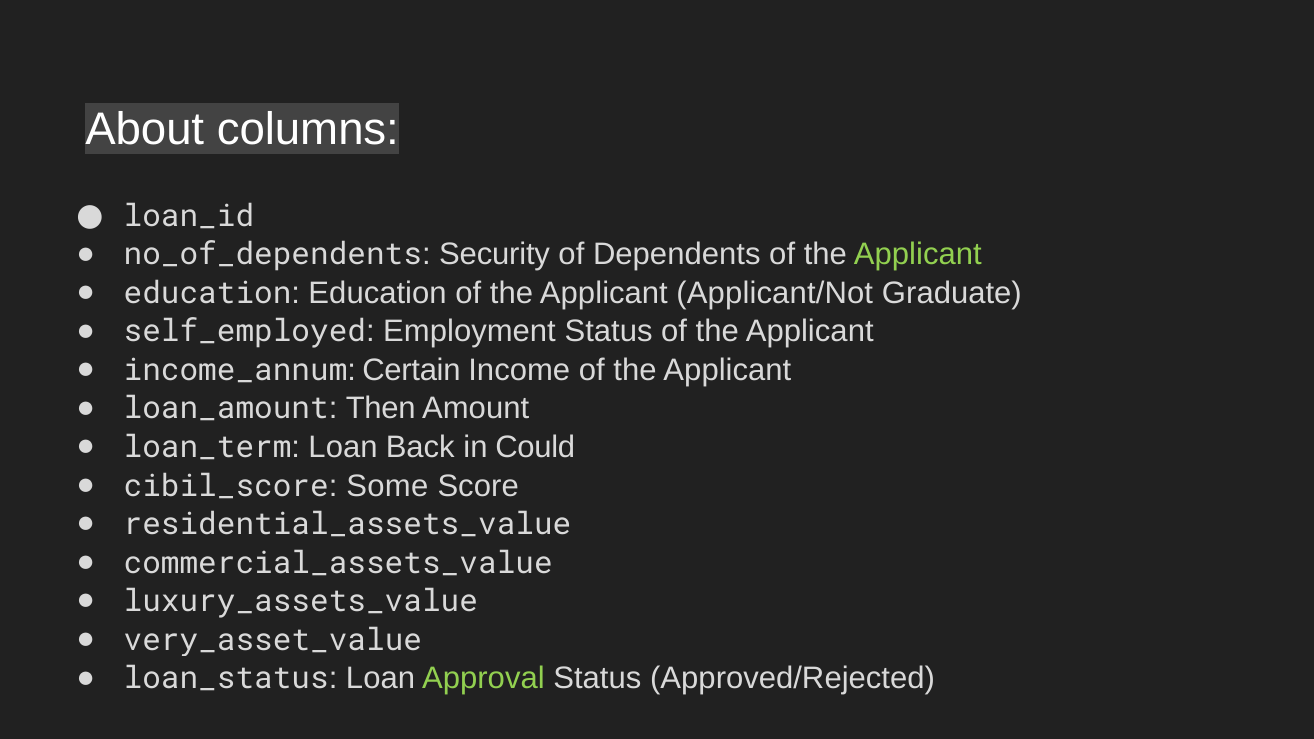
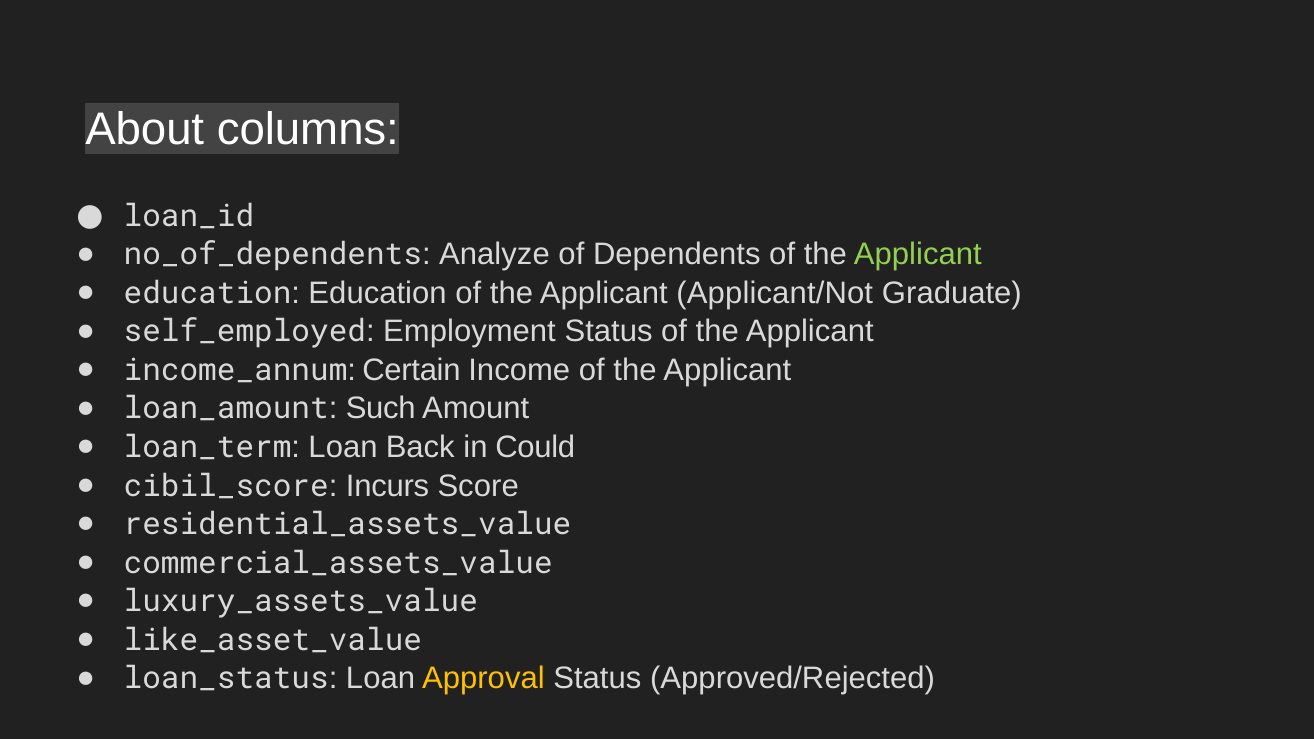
Security: Security -> Analyze (494, 255)
Then: Then -> Such (381, 409)
Some: Some -> Incurs (388, 486)
very_asset_value: very_asset_value -> like_asset_value (273, 640)
Approval colour: light green -> yellow (483, 679)
